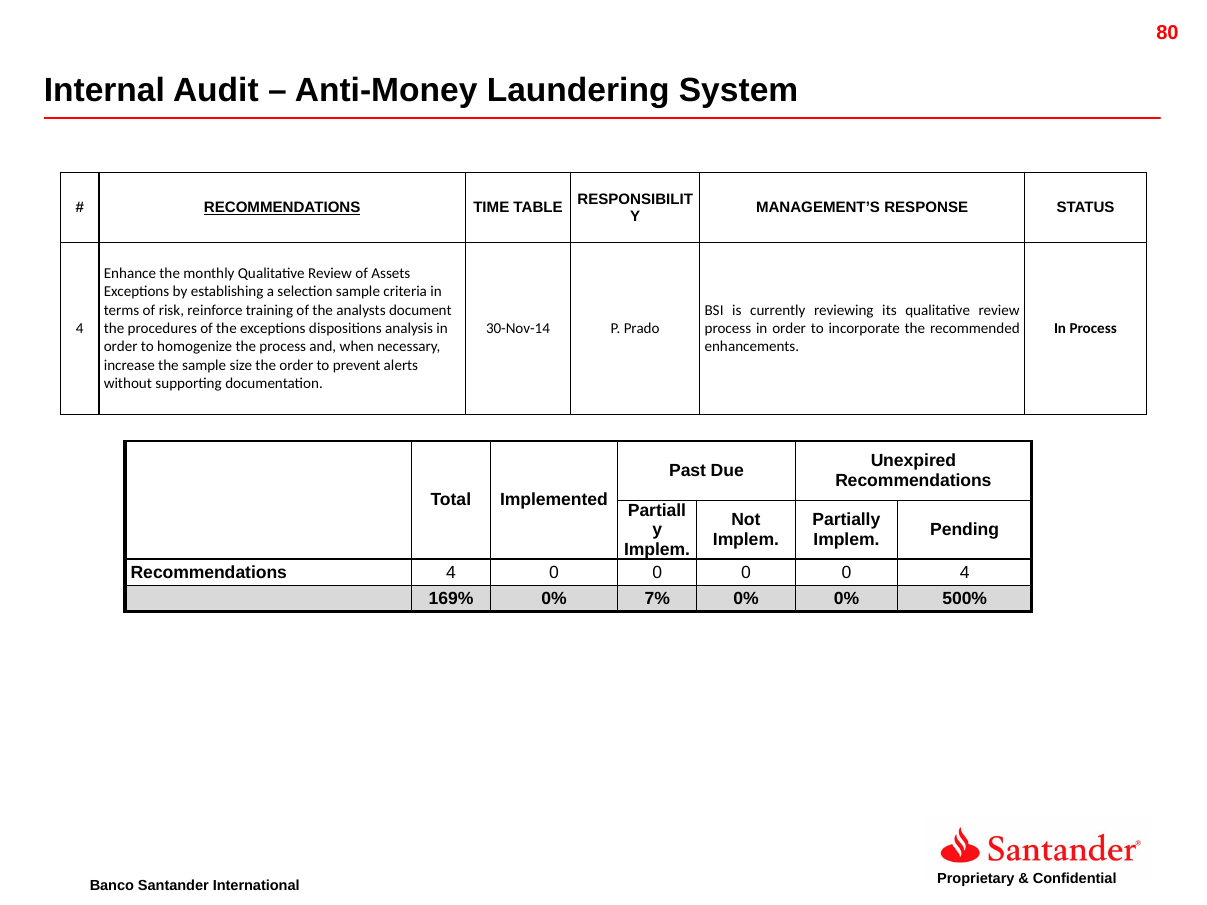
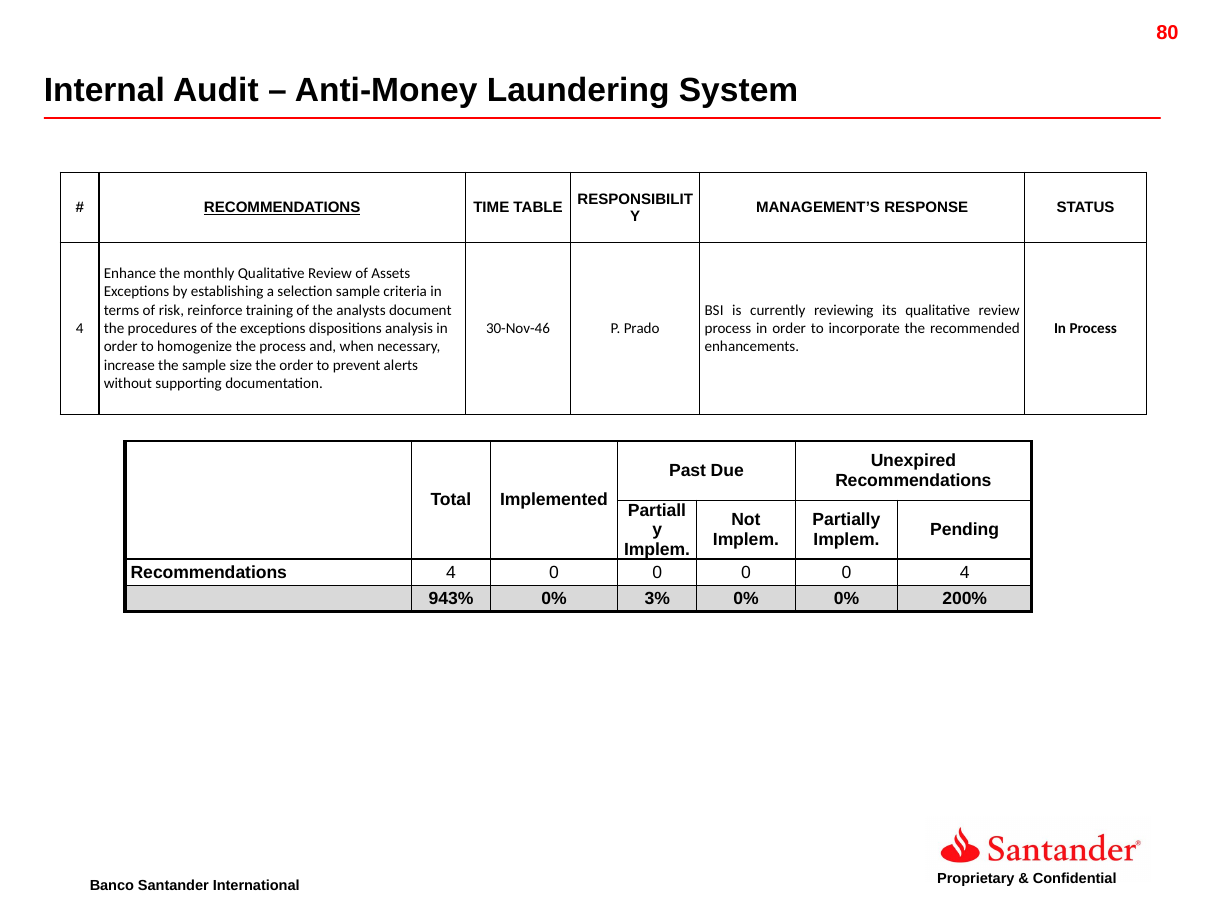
30-Nov-14: 30-Nov-14 -> 30-Nov-46 (518, 329)
169%: 169% -> 943% (451, 599)
7%: 7% -> 3% (657, 599)
500%: 500% -> 200% (965, 599)
